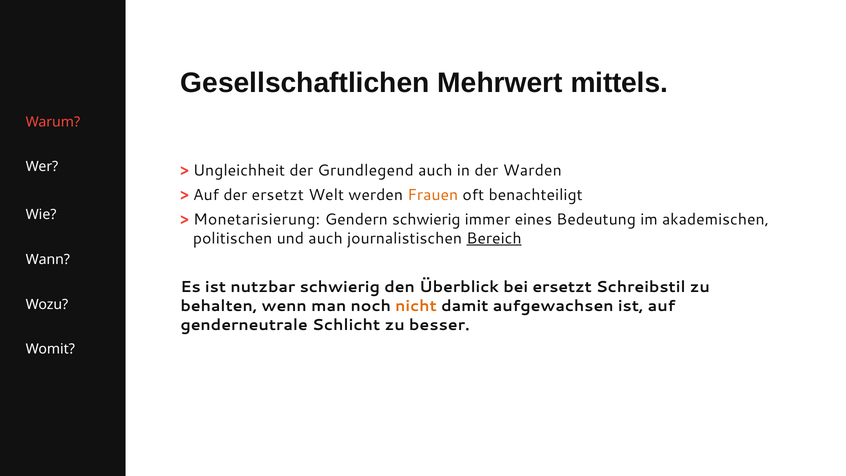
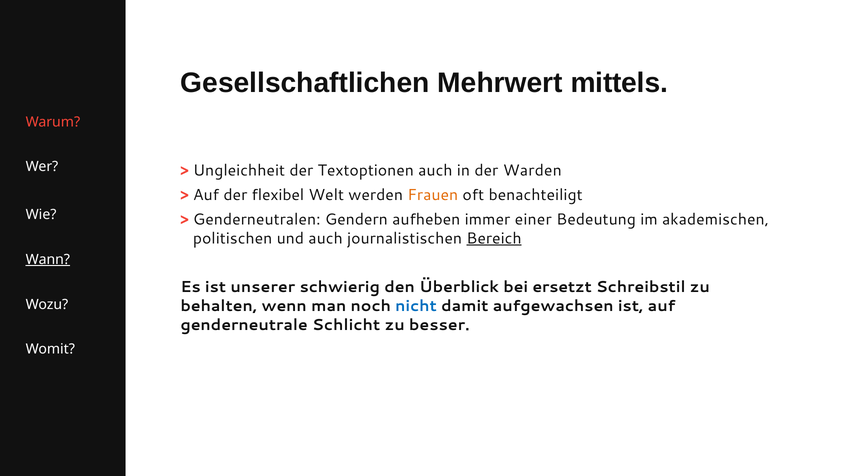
Grundlegend: Grundlegend -> Textoptionen (366, 171)
der ersetzt: ersetzt -> flexibel (278, 195)
Monetarisierung: Monetarisierung -> Genderneutralen (257, 219)
Gendern schwierig: schwierig -> aufheben (426, 219)
eines: eines -> einer (533, 219)
Wann underline: none -> present (48, 259)
nutzbar: nutzbar -> unserer (263, 287)
nicht colour: orange -> blue (416, 306)
